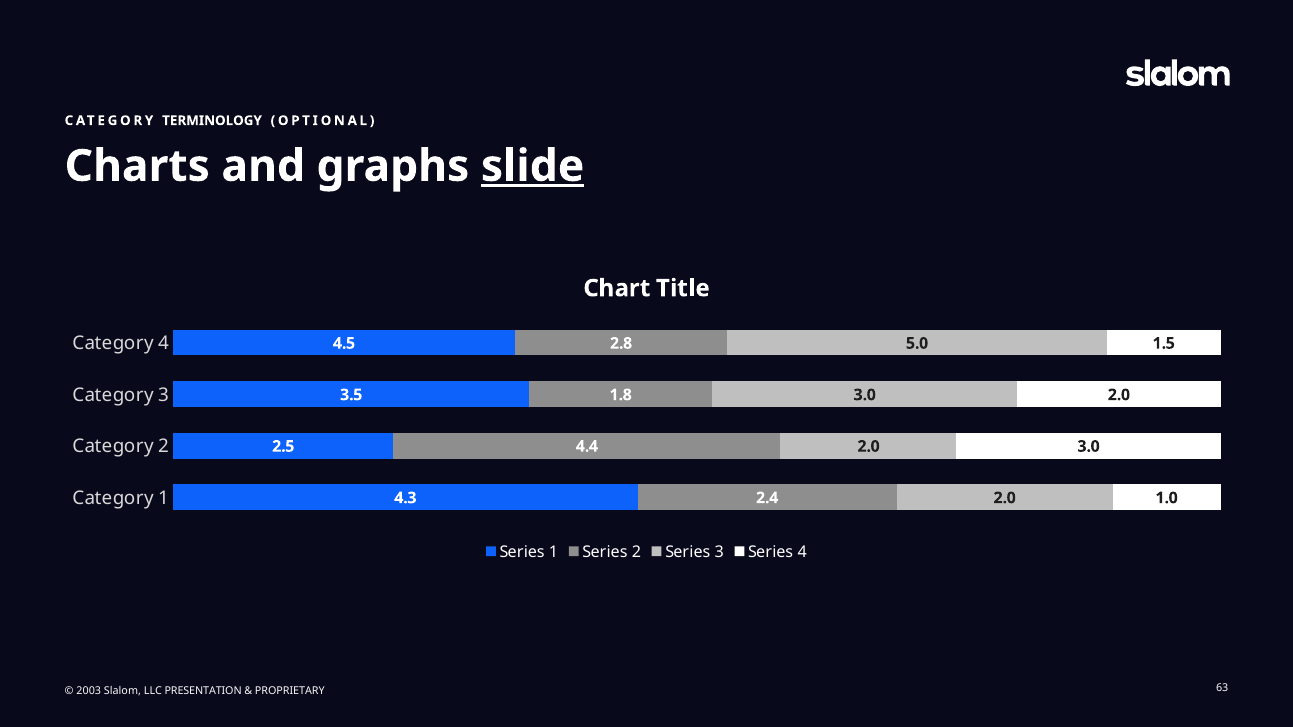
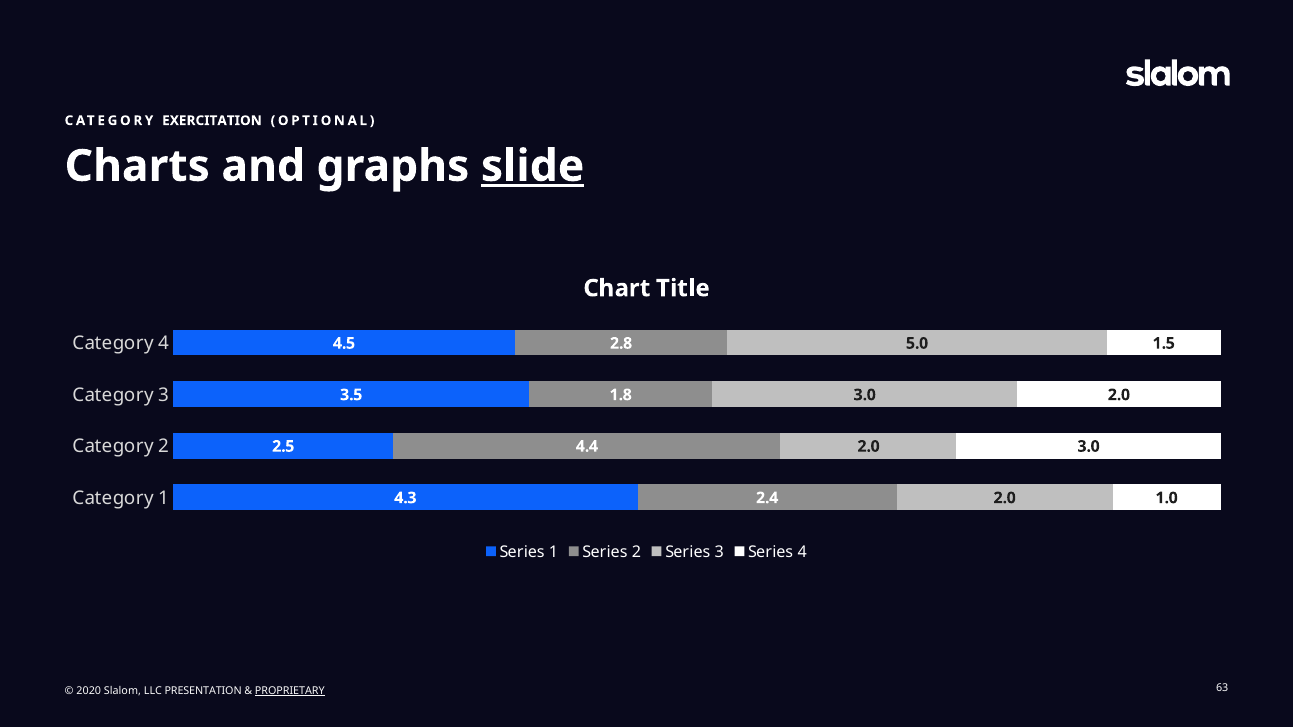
TERMINOLOGY: TERMINOLOGY -> EXERCITATION (212, 121)
2003: 2003 -> 2020 (89, 691)
PROPRIETARY underline: none -> present (290, 691)
